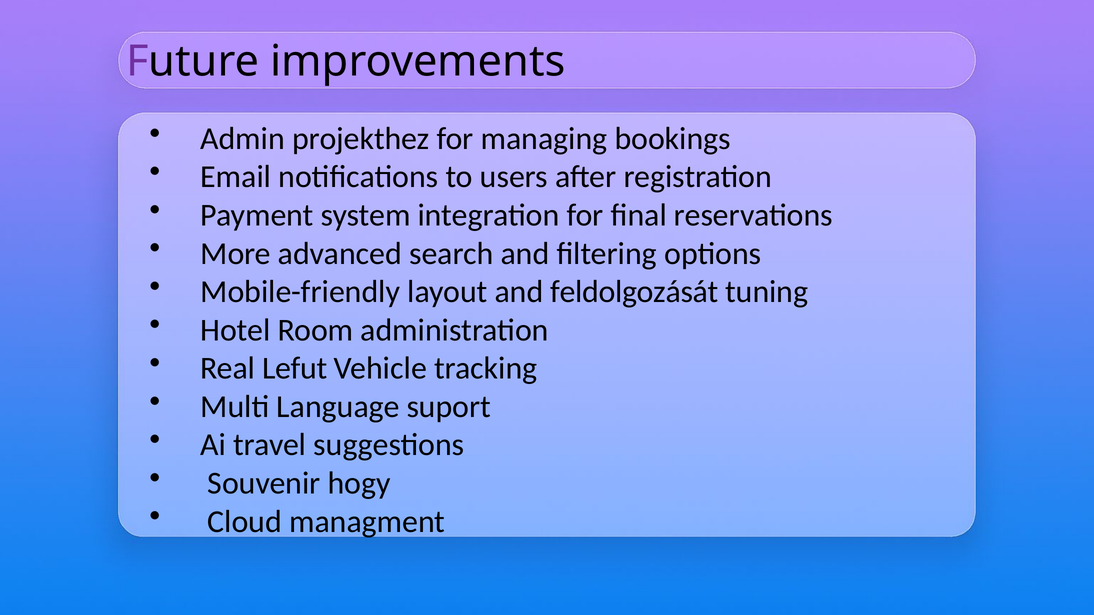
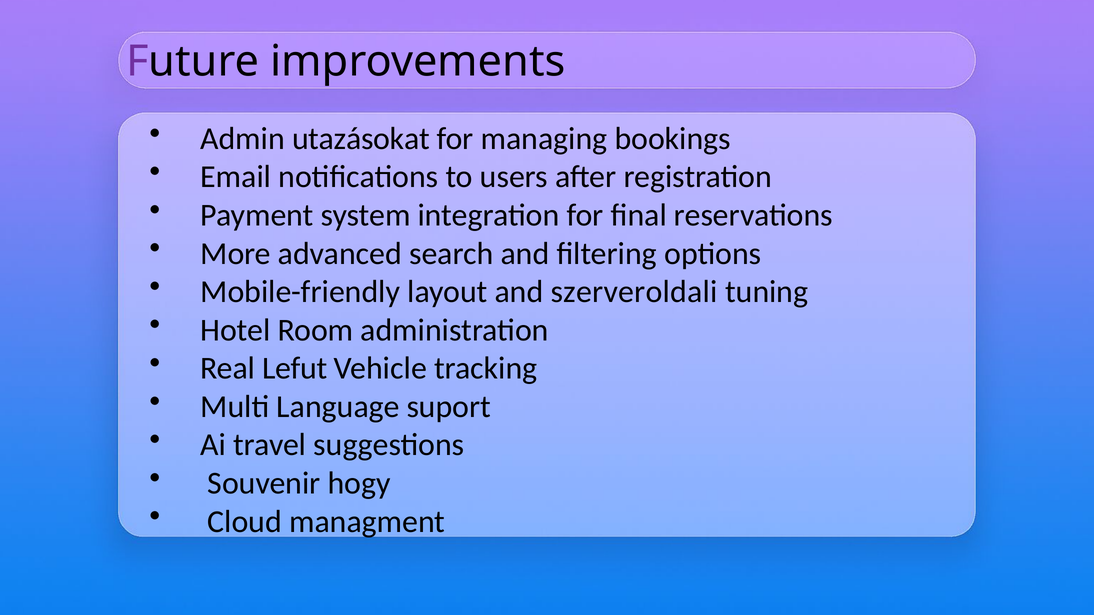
projekthez: projekthez -> utazásokat (361, 139)
feldolgozását: feldolgozását -> szerveroldali (634, 292)
